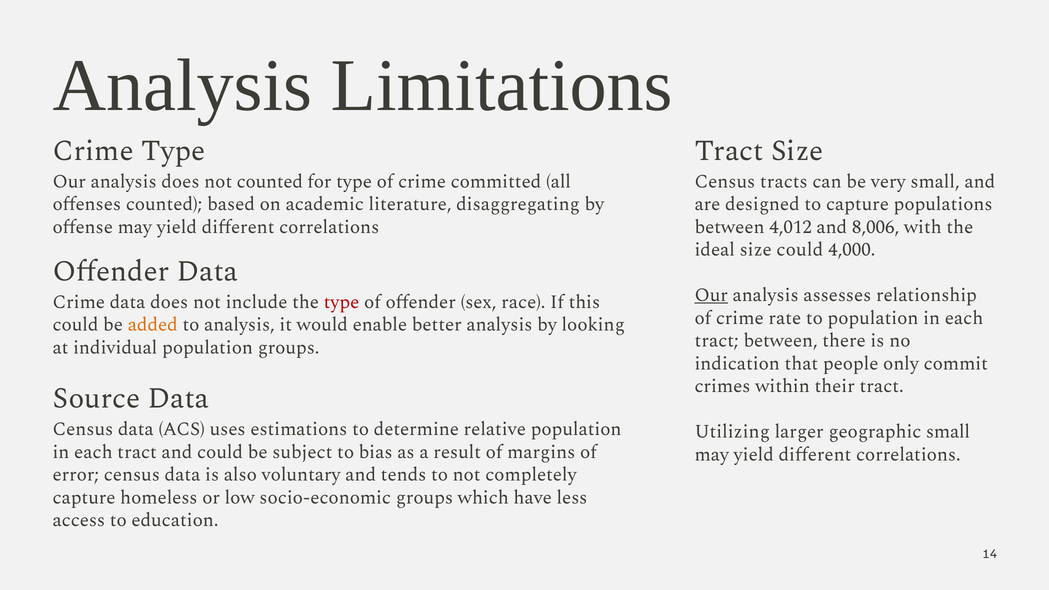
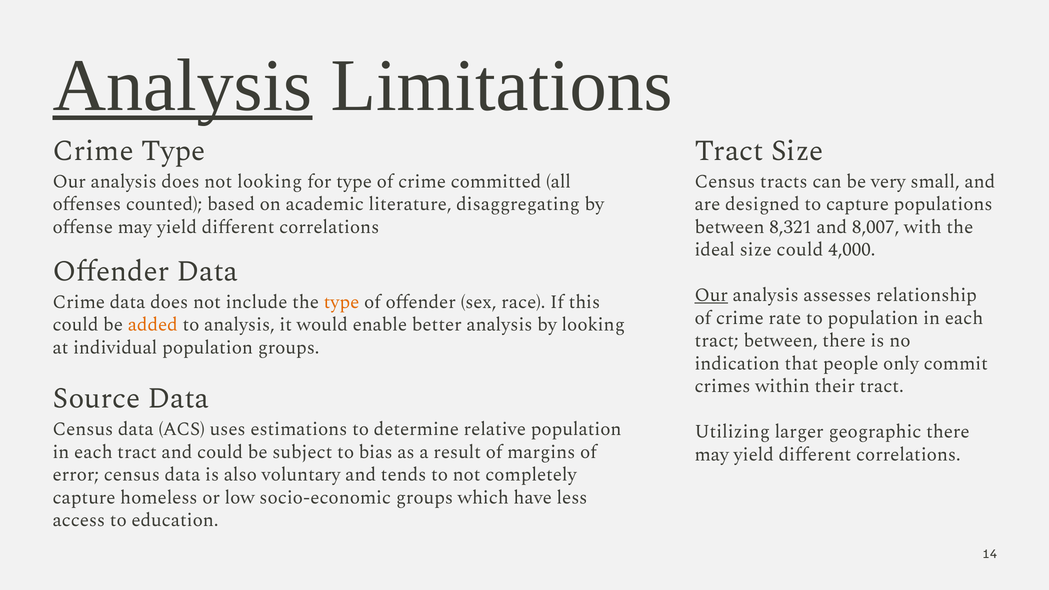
Analysis underline: none -> present (182, 86)
not counted: counted -> looking (270, 181)
4,012: 4,012 -> 8,321 (791, 227)
8,006: 8,006 -> 8,007 (876, 227)
type colour: red -> orange (342, 302)
geographic small: small -> there (948, 432)
